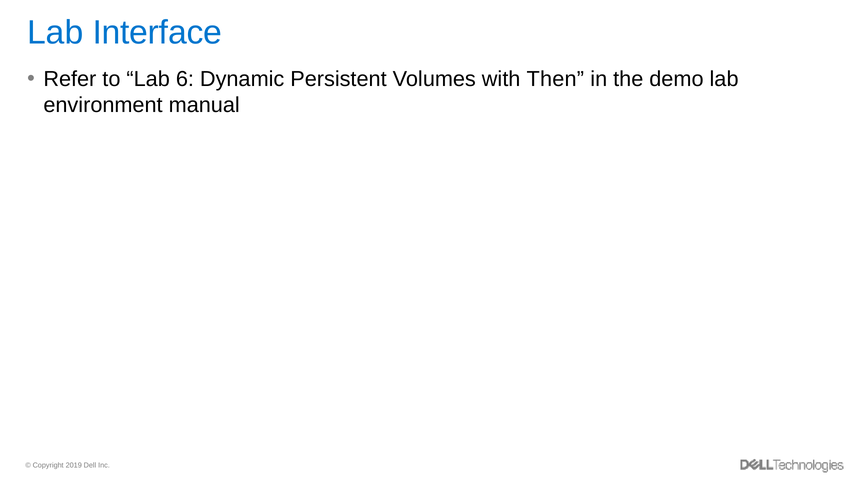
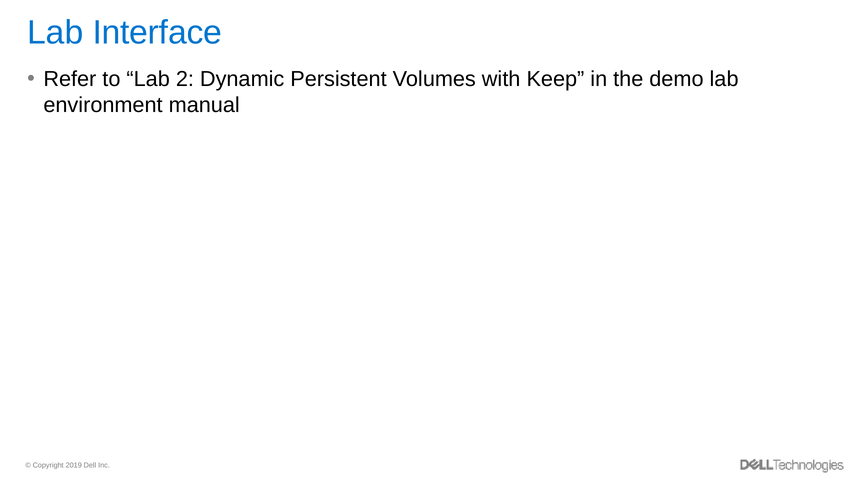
6: 6 -> 2 (185, 79)
Then: Then -> Keep (555, 79)
